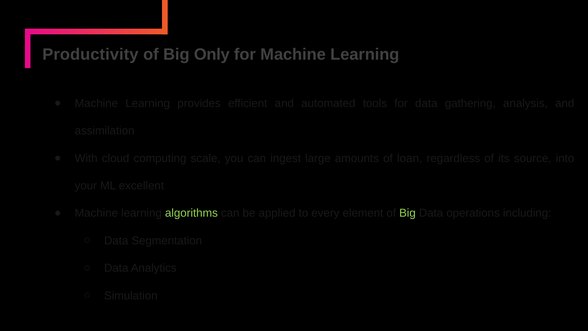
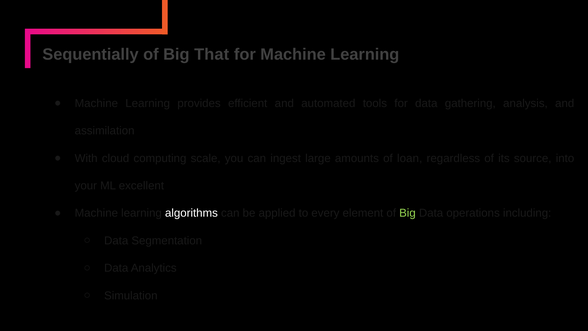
Productivity: Productivity -> Sequentially (91, 54)
Only: Only -> That (212, 54)
algorithms colour: light green -> white (191, 213)
